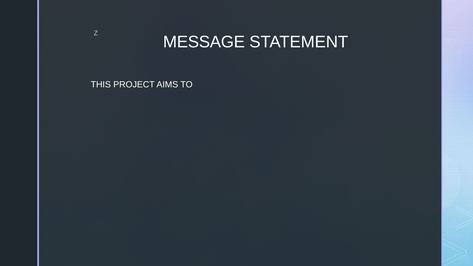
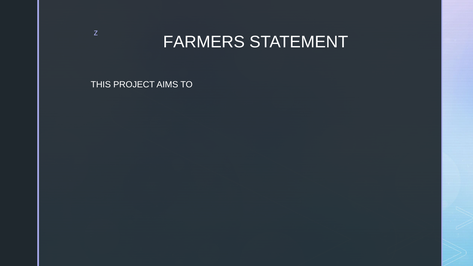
MESSAGE: MESSAGE -> FARMERS (204, 42)
